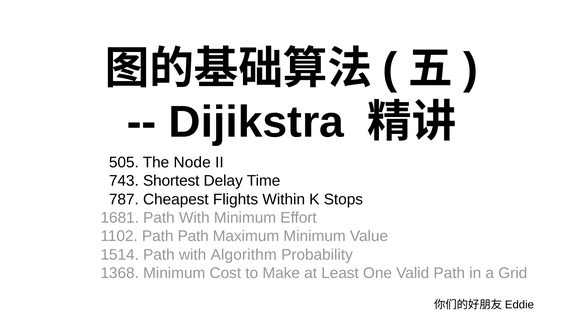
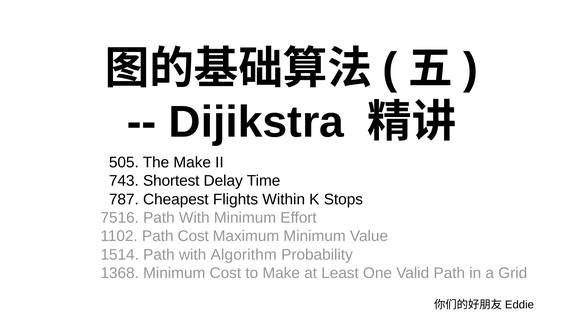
The Node: Node -> Make (192, 162)
1681: 1681 -> 7516 (120, 218)
Path Path: Path -> Cost (193, 236)
